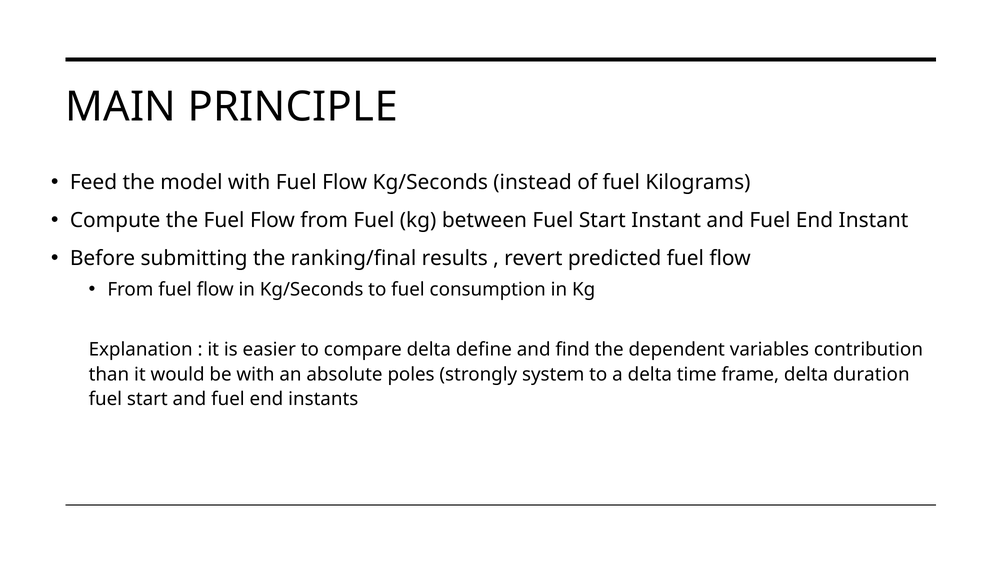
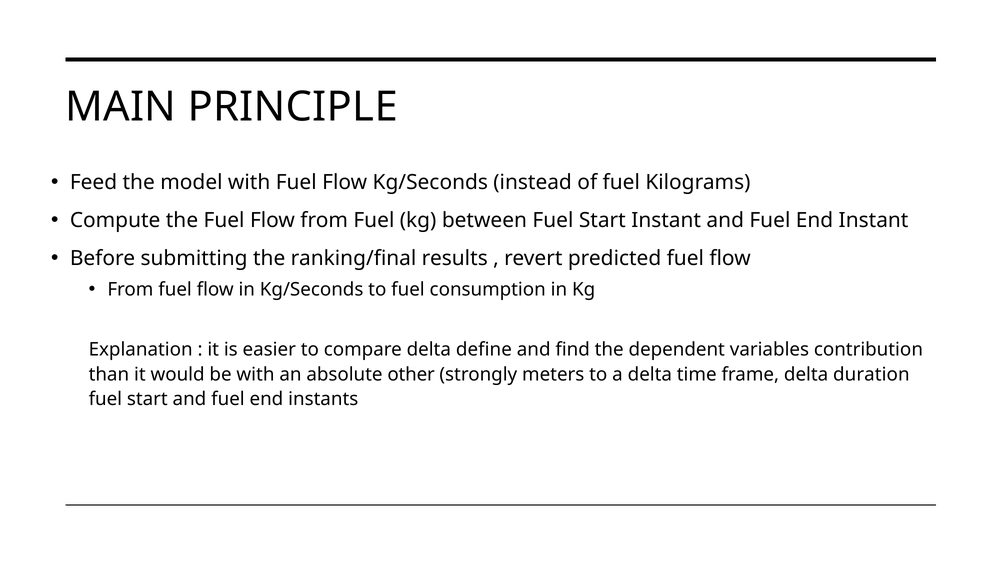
poles: poles -> other (411, 374)
system: system -> meters (553, 374)
